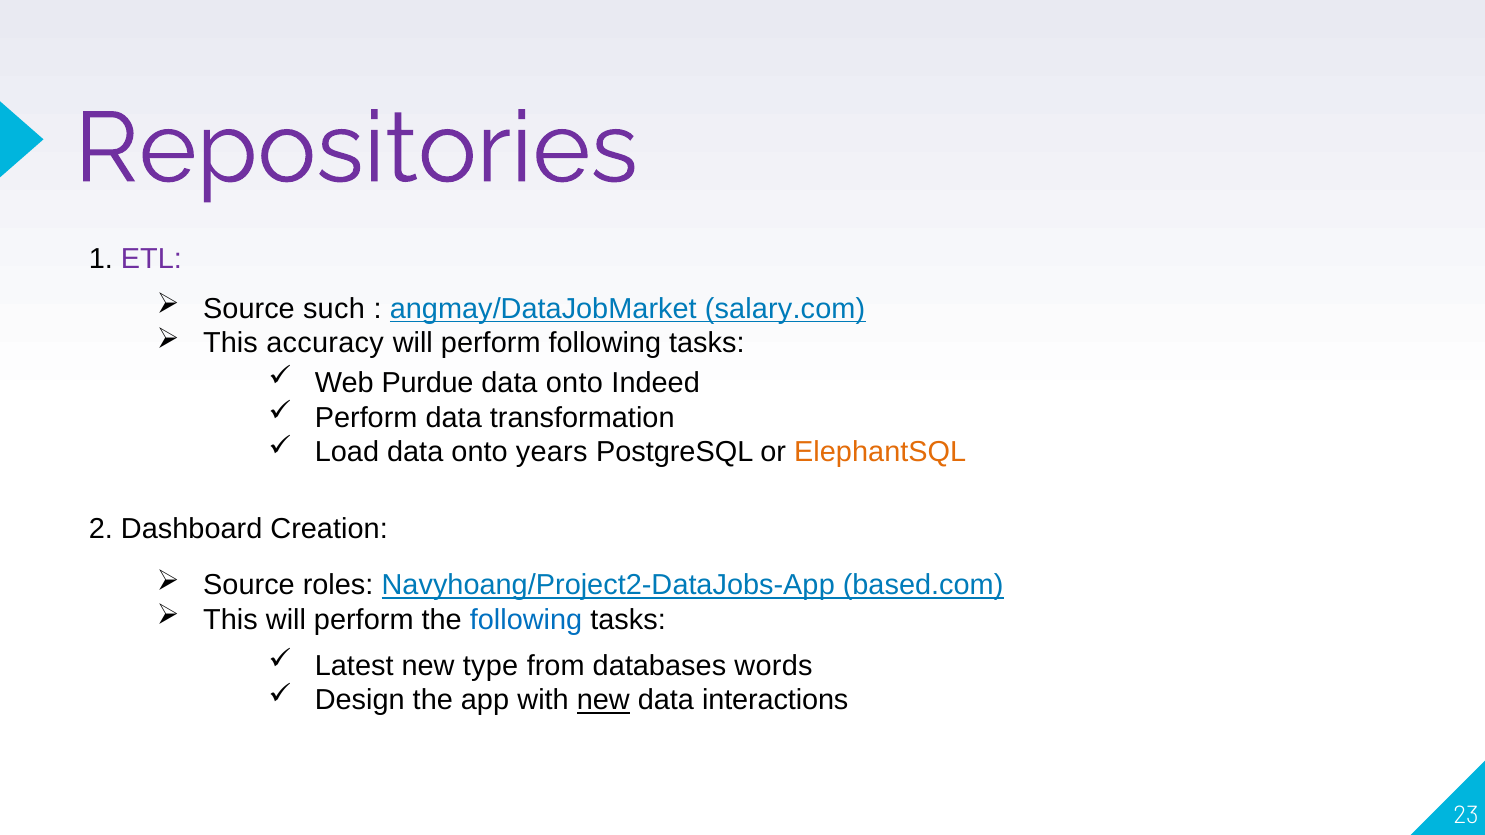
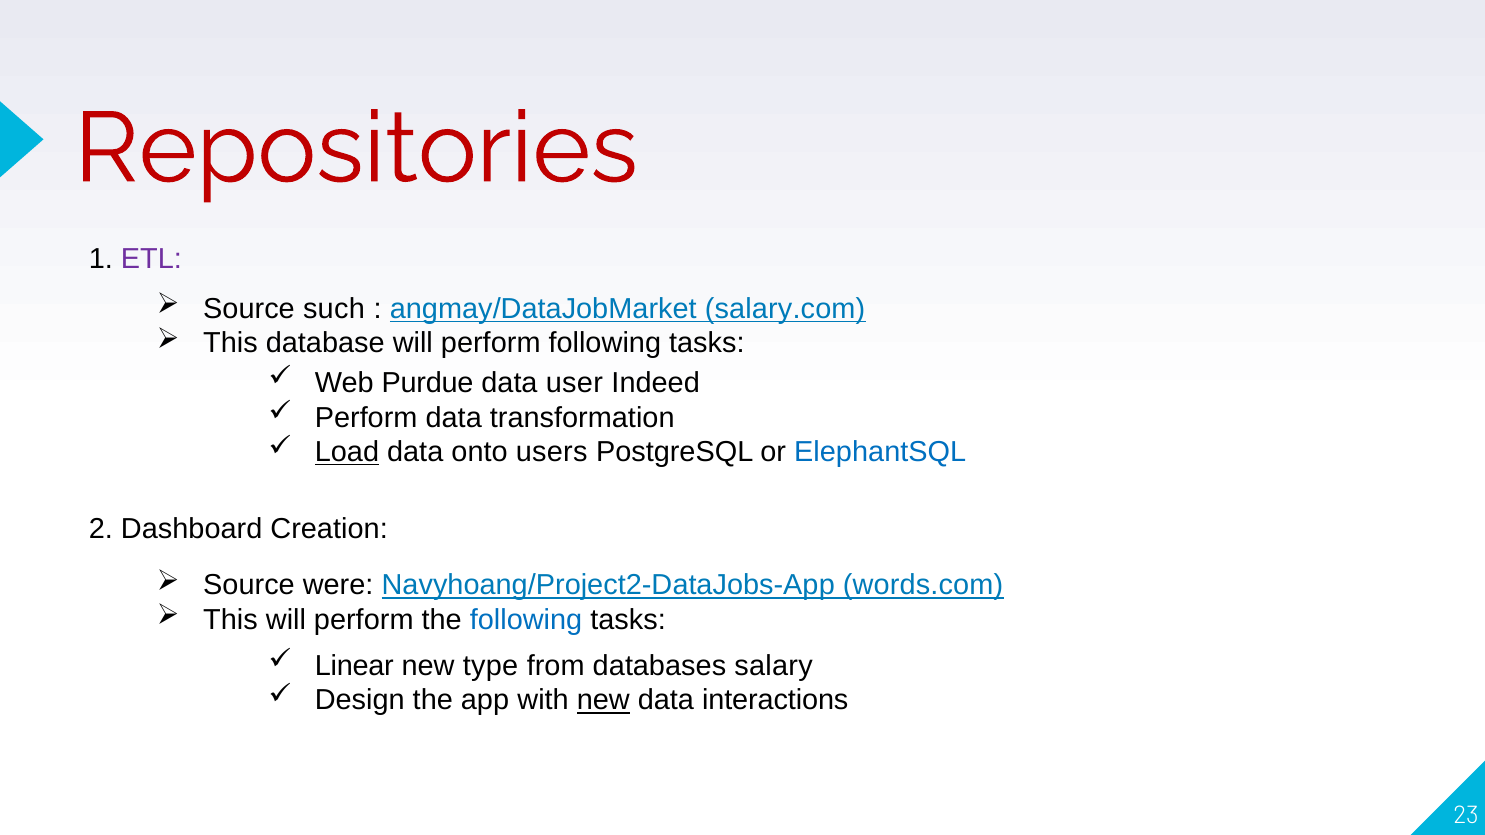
Repositories colour: purple -> red (356, 149)
accuracy: accuracy -> database (325, 344)
onto: onto -> user (574, 383)
Load underline: none -> present (347, 452)
years: years -> users (552, 452)
ElephantSQL colour: orange -> blue (880, 452)
roles: roles -> were (338, 585)
based.com: based.com -> words.com (923, 585)
Latest: Latest -> Linear (354, 666)
words: words -> salary (774, 666)
